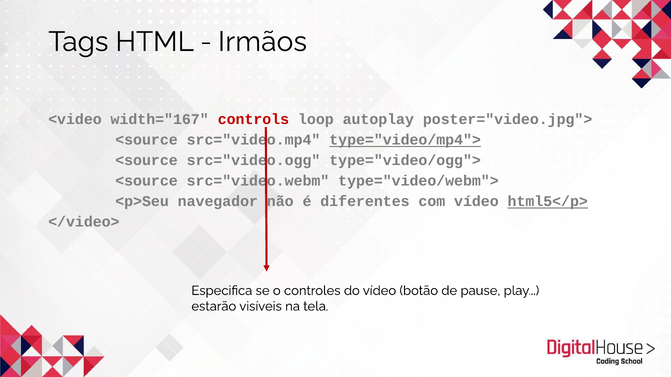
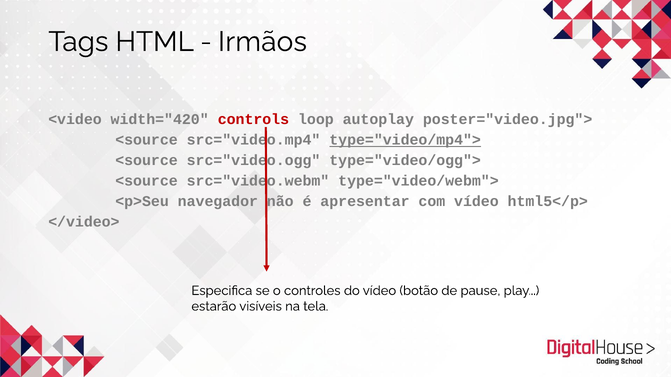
width="167: width="167 -> width="420 (160, 120)
diferentes: diferentes -> apresentar (365, 202)
html5</p> underline: present -> none (548, 202)
